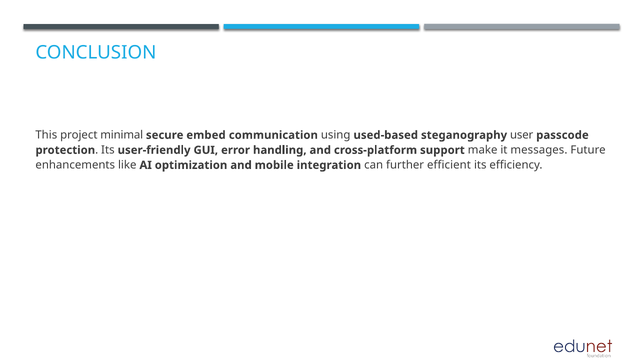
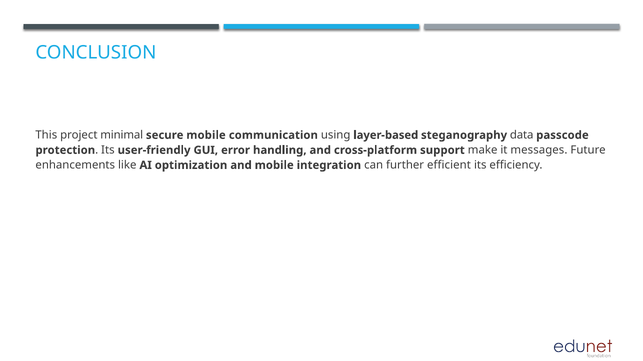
secure embed: embed -> mobile (206, 135)
used-based: used-based -> layer-based (386, 135)
user: user -> data (522, 135)
